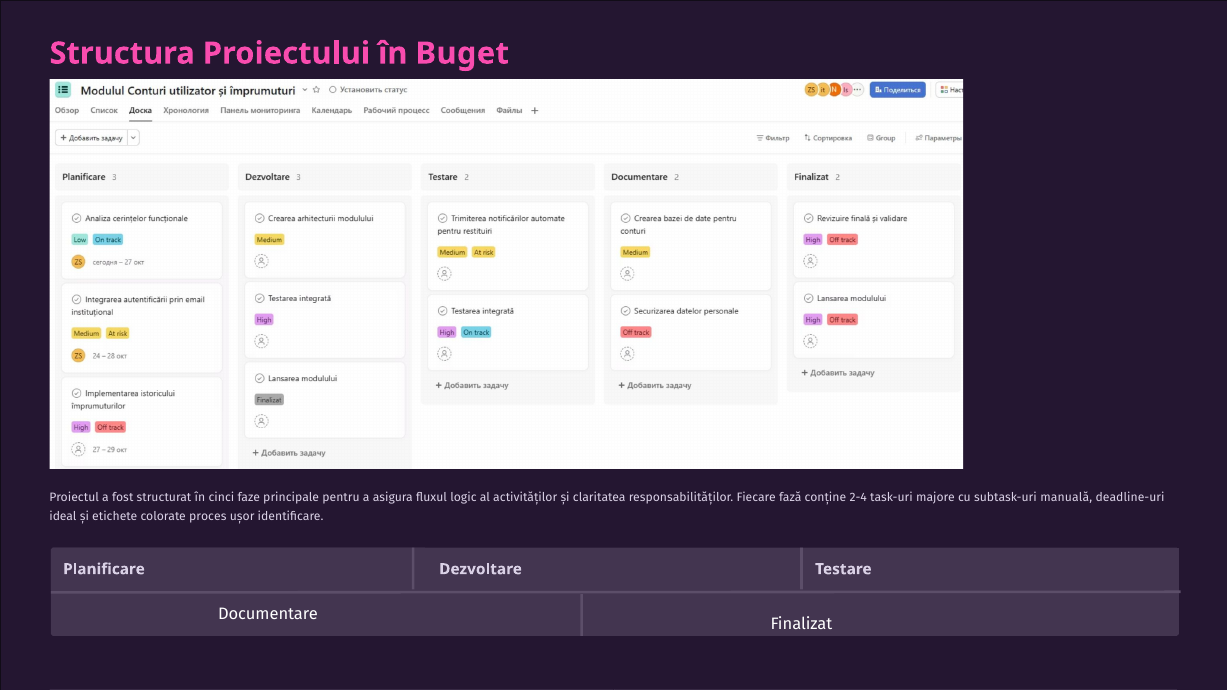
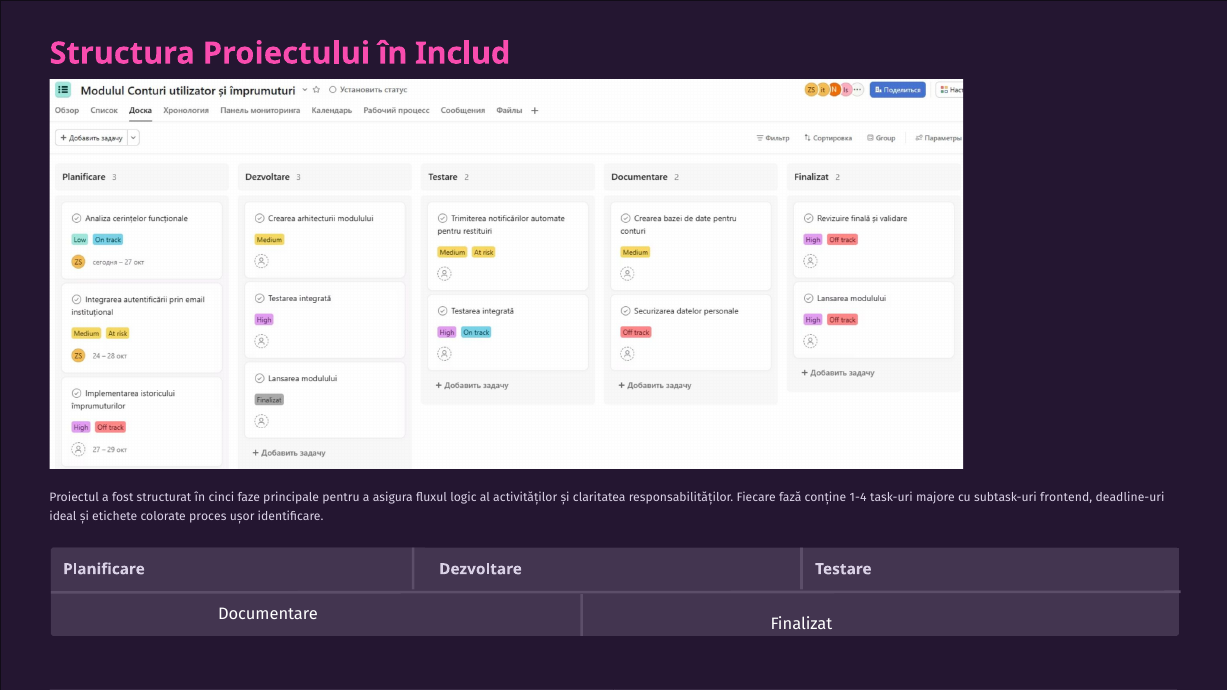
Buget: Buget -> Includ (463, 53)
2-4: 2-4 -> 1-4 (858, 497)
manuală: manuală -> frontend (1066, 497)
